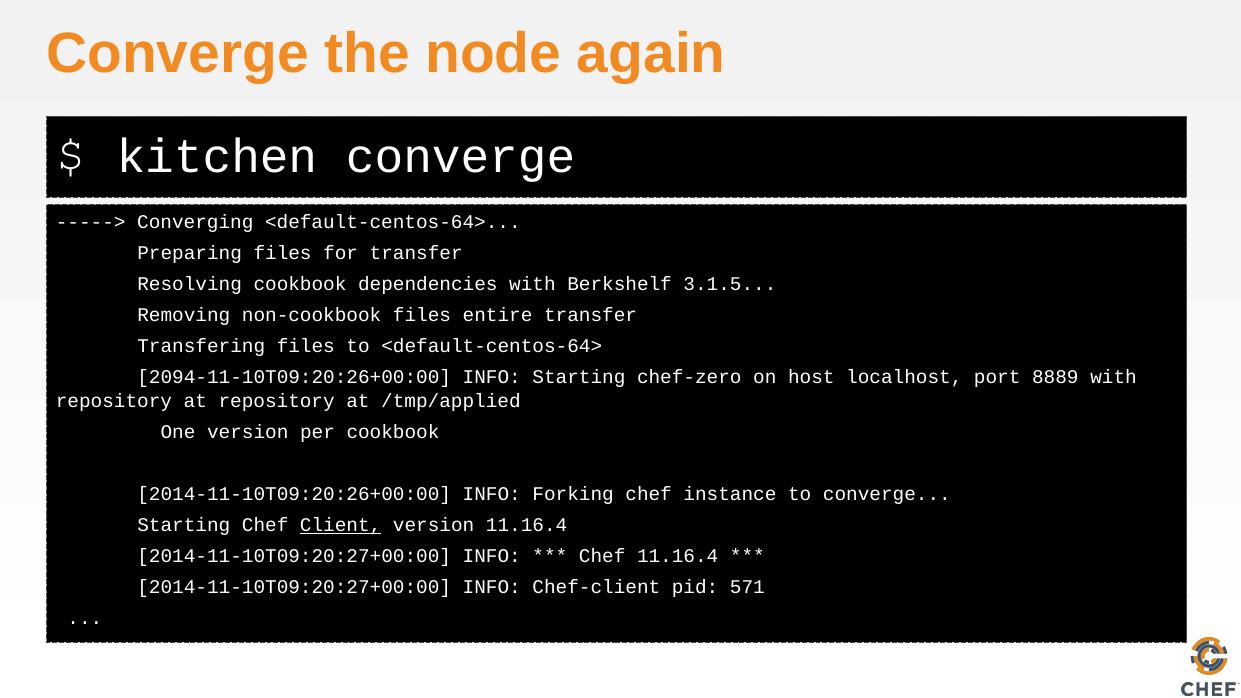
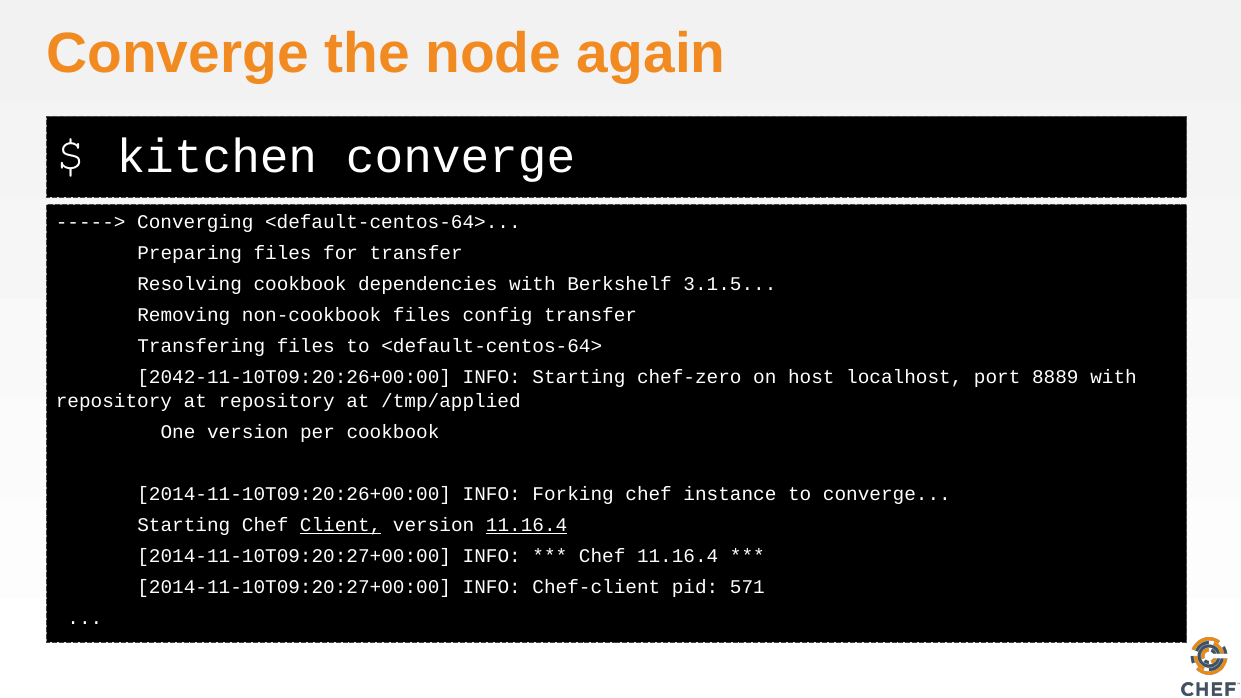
entire: entire -> config (498, 316)
2094-11-10T09:20:26+00:00: 2094-11-10T09:20:26+00:00 -> 2042-11-10T09:20:26+00:00 (294, 378)
11.16.4 underline: none -> present (527, 525)
